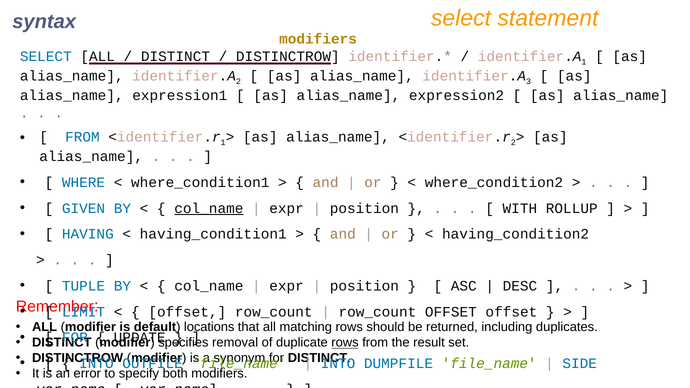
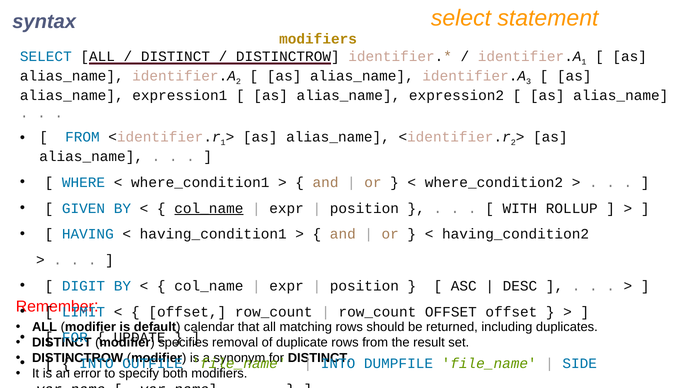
TUPLE: TUPLE -> DIGIT (84, 286)
locations: locations -> calendar (209, 327)
rows underline: present -> none (345, 343)
